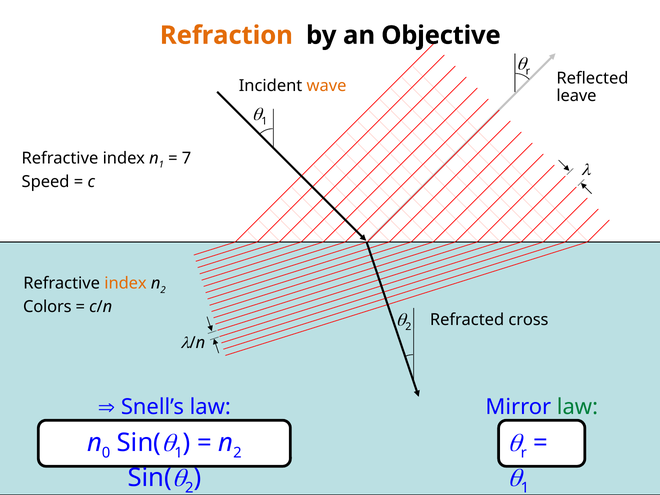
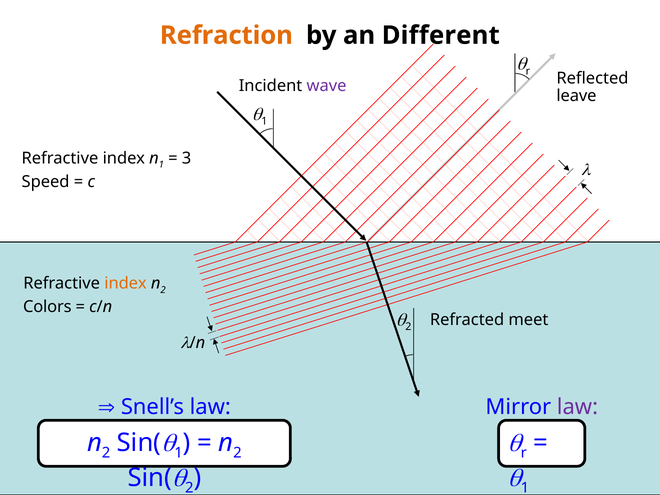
Objective: Objective -> Different (441, 35)
wave colour: orange -> purple (327, 86)
7: 7 -> 3 (187, 158)
cross: cross -> meet (528, 320)
law colour: green -> purple (577, 407)
0: 0 -> 2 (106, 453)
